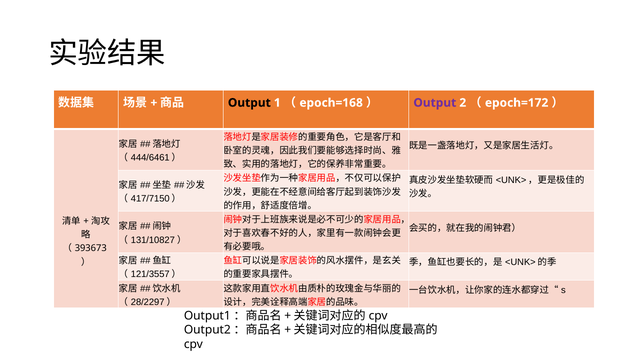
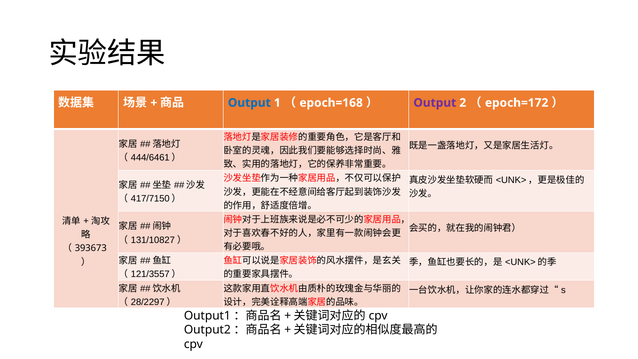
Output colour: black -> blue (249, 103)
